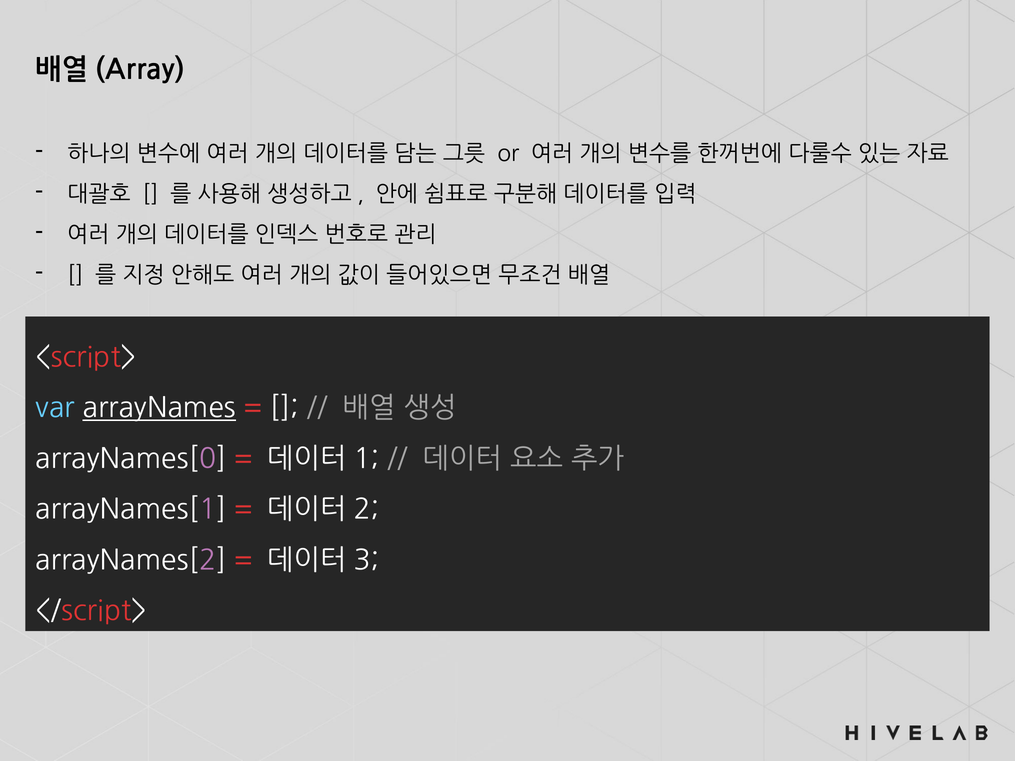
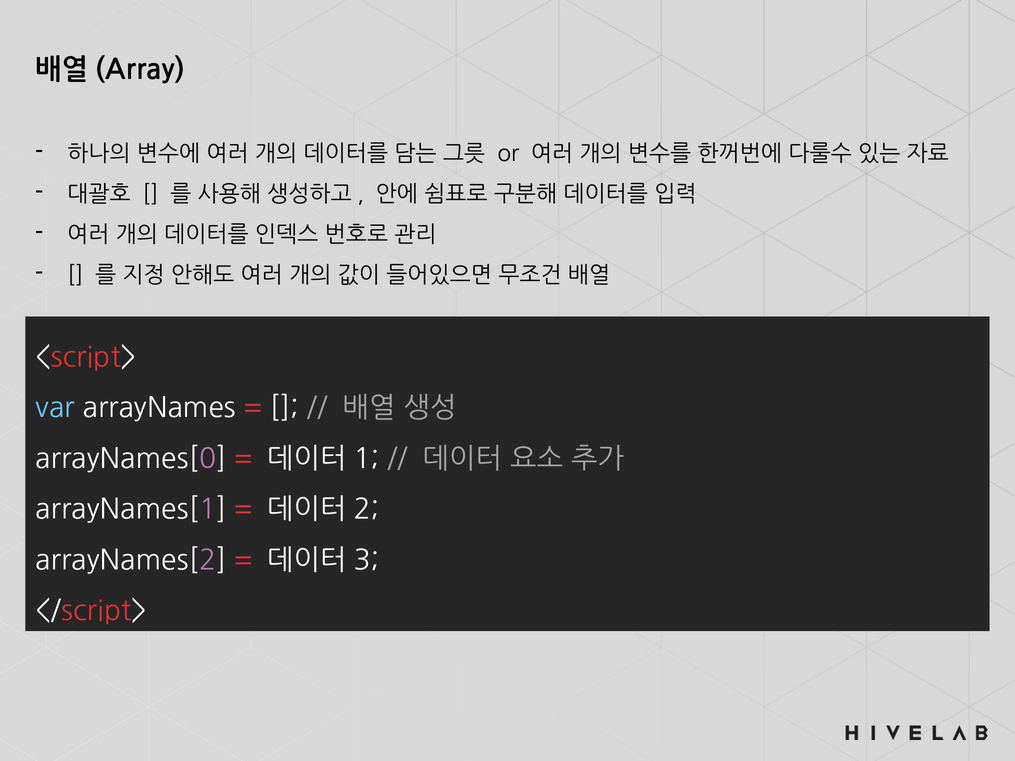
arrayNames underline: present -> none (159, 408)
